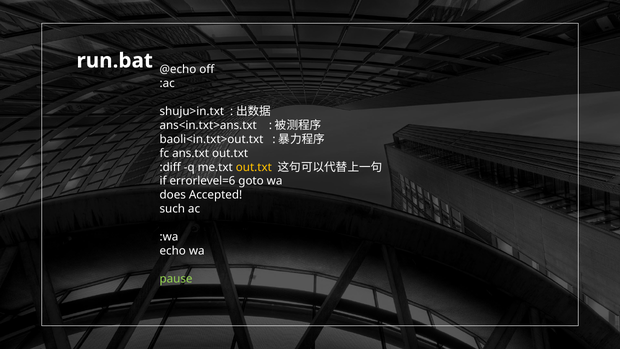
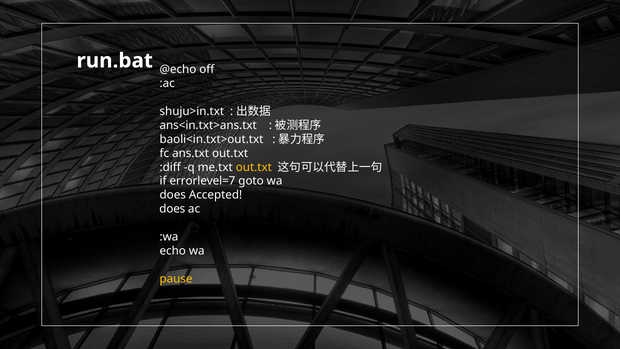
errorlevel=6: errorlevel=6 -> errorlevel=7 (202, 181)
such: such -> does (172, 209)
pause colour: light green -> yellow (176, 279)
